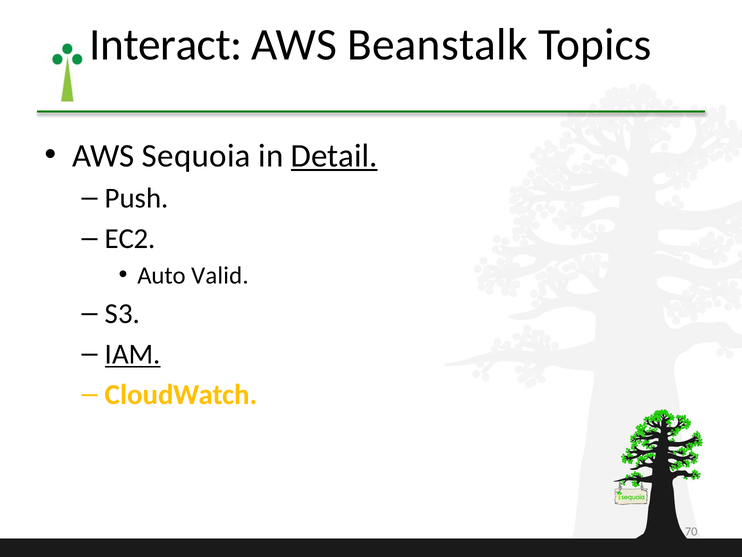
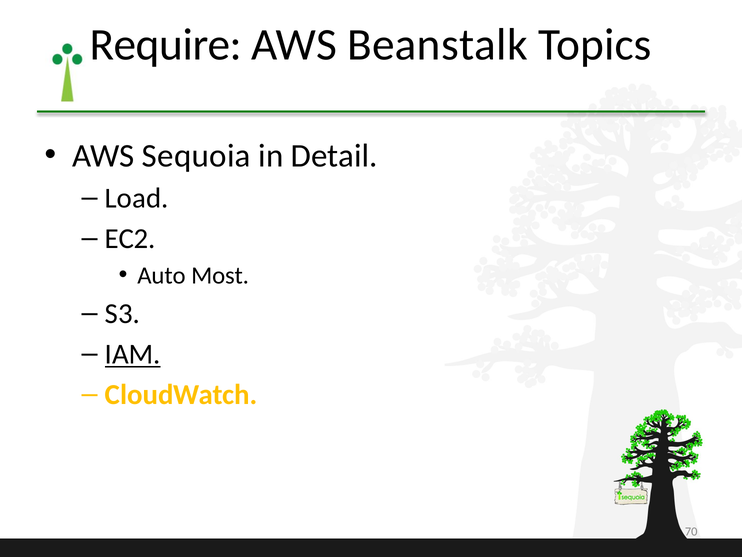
Interact: Interact -> Require (166, 45)
Detail underline: present -> none (334, 156)
Push: Push -> Load (137, 198)
Valid: Valid -> Most (220, 275)
